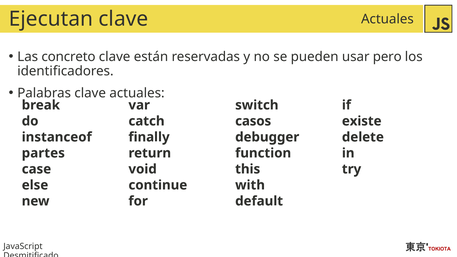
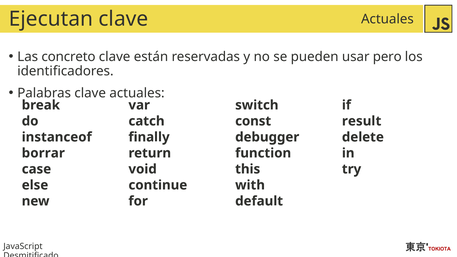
casos: casos -> const (253, 121)
existe: existe -> result (362, 121)
partes: partes -> borrar (43, 153)
